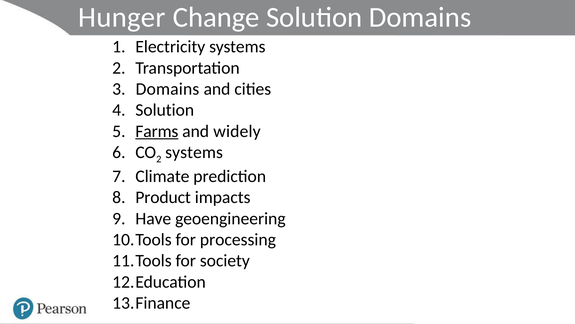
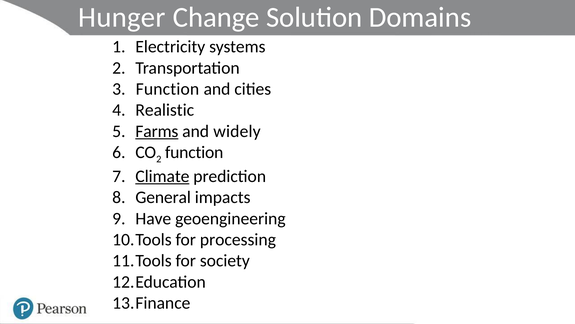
Domains: Domains -> Function (167, 89)
Solution: Solution -> Realistic (165, 110)
systems: systems -> function (194, 152)
Climate underline: none -> present (162, 176)
Product: Product -> General (163, 197)
